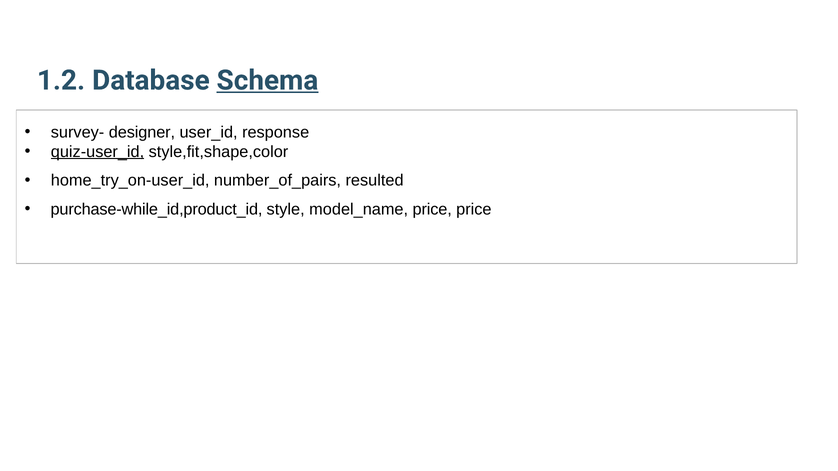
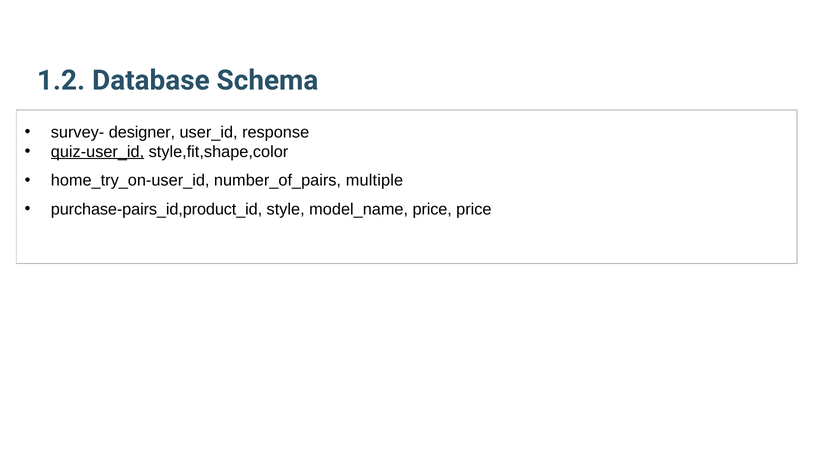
Schema underline: present -> none (267, 80)
resulted: resulted -> multiple (374, 181)
purchase-while_id,product_id: purchase-while_id,product_id -> purchase-pairs_id,product_id (157, 210)
